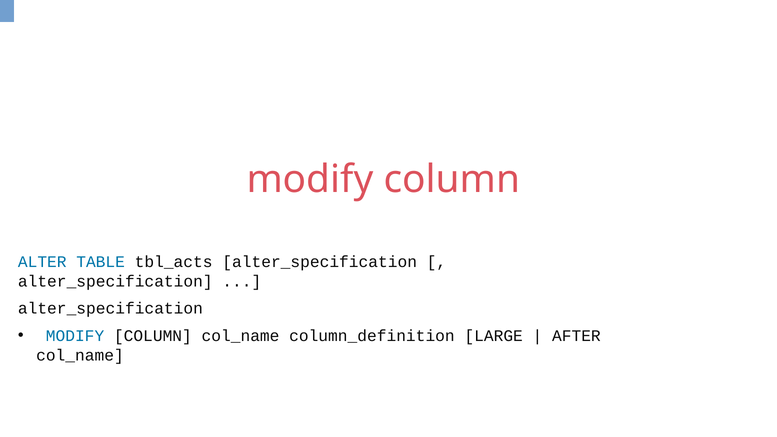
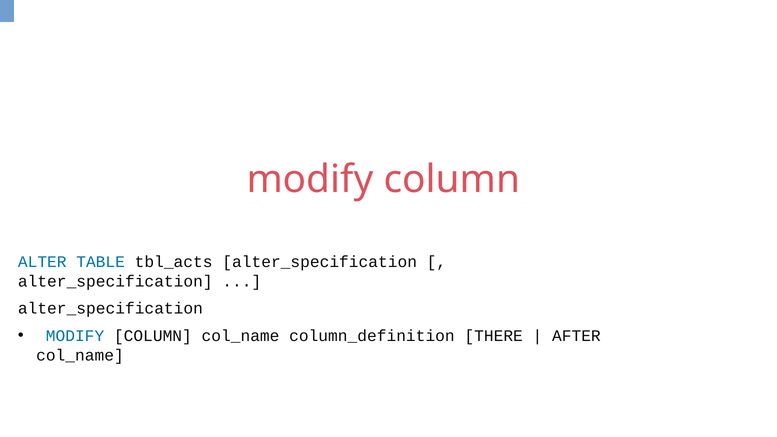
LARGE: LARGE -> THERE (494, 336)
